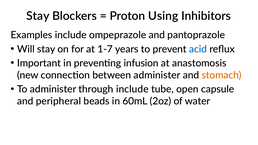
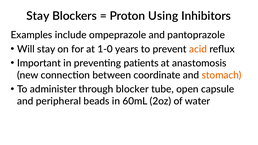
1-7: 1-7 -> 1-0 (105, 49)
acid colour: blue -> orange (198, 49)
infusion: infusion -> patients (141, 63)
between administer: administer -> coordinate (157, 75)
through include: include -> blocker (132, 89)
